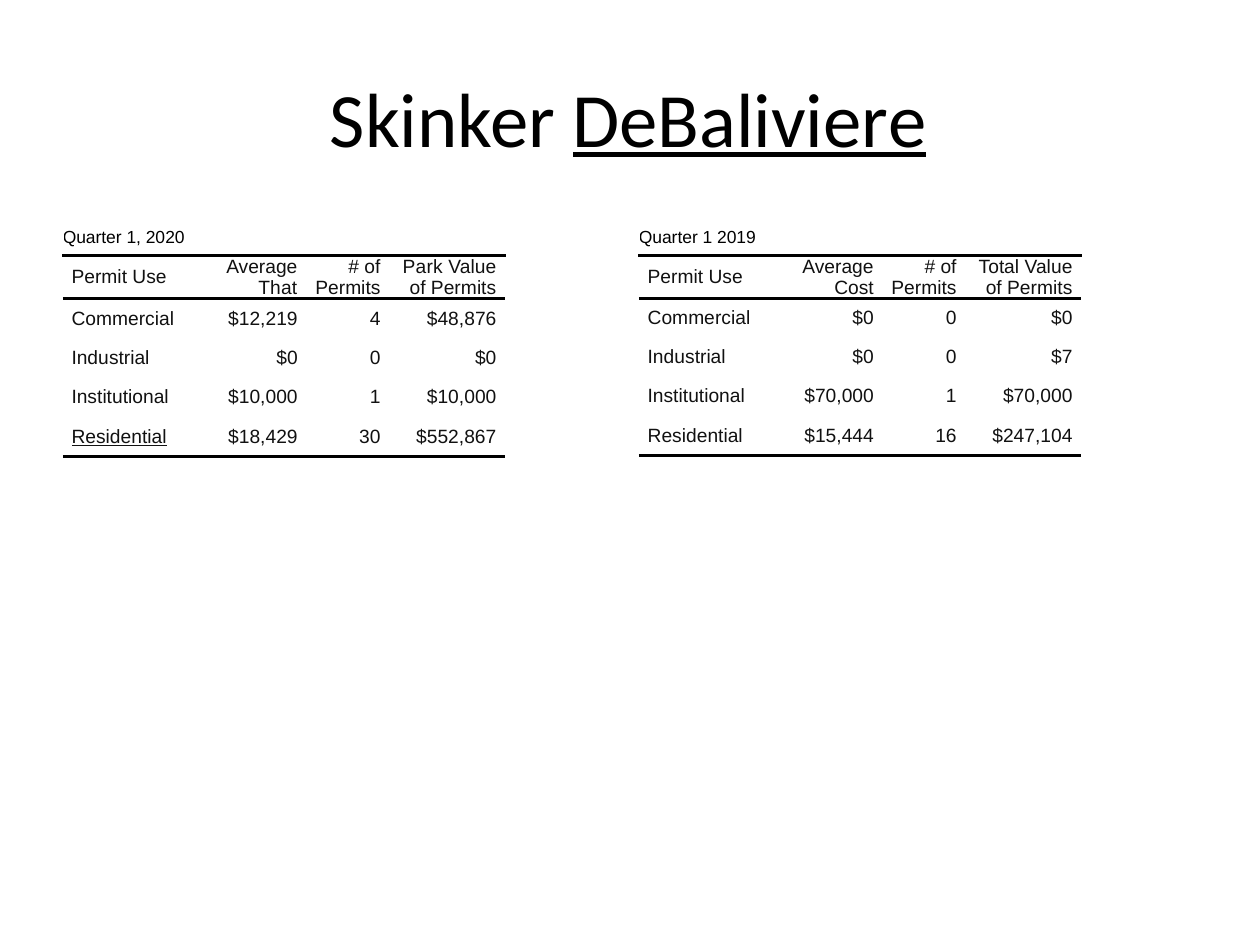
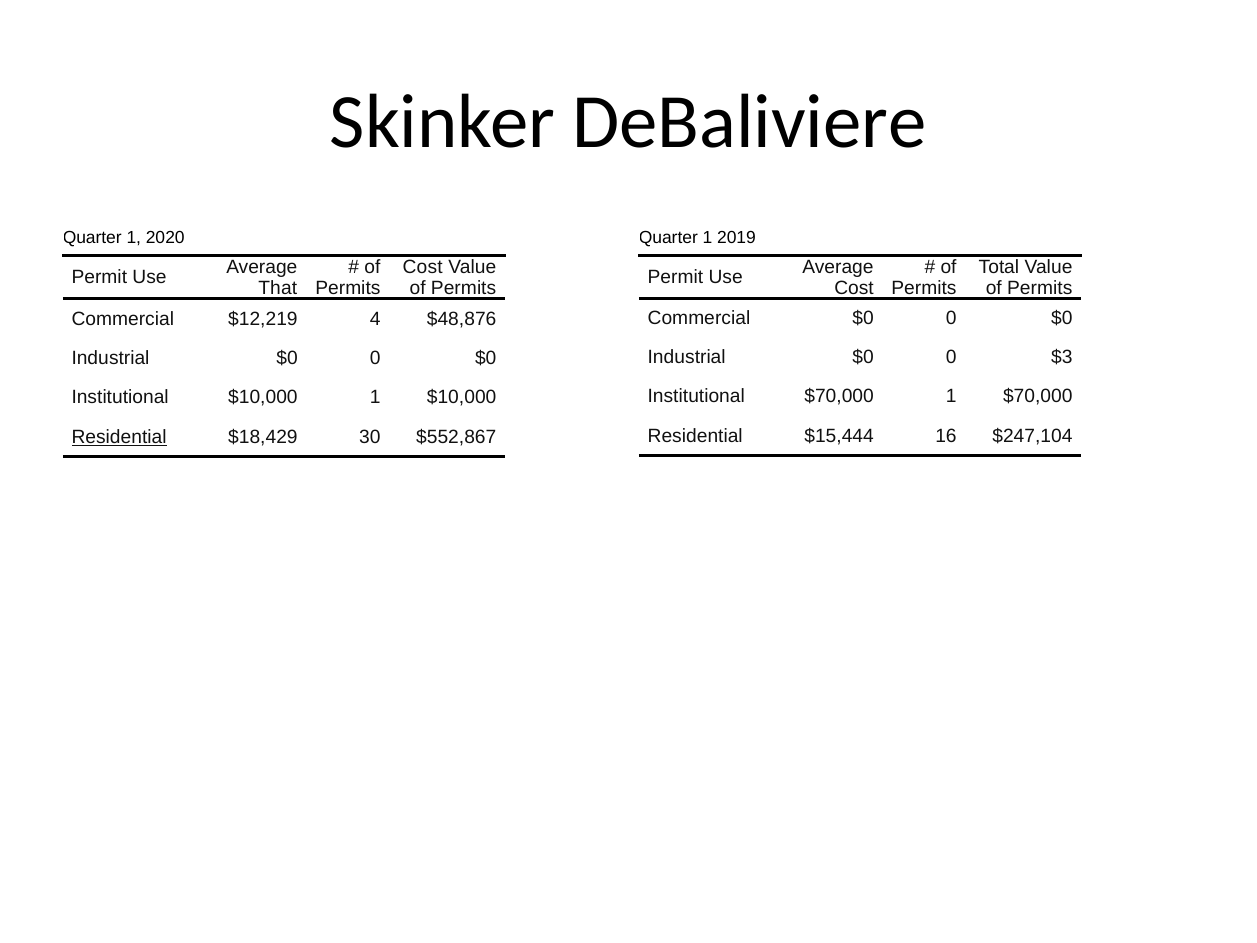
DeBaliviere underline: present -> none (749, 122)
Park: Park -> Cost (423, 267)
$7: $7 -> $3 (1062, 357)
